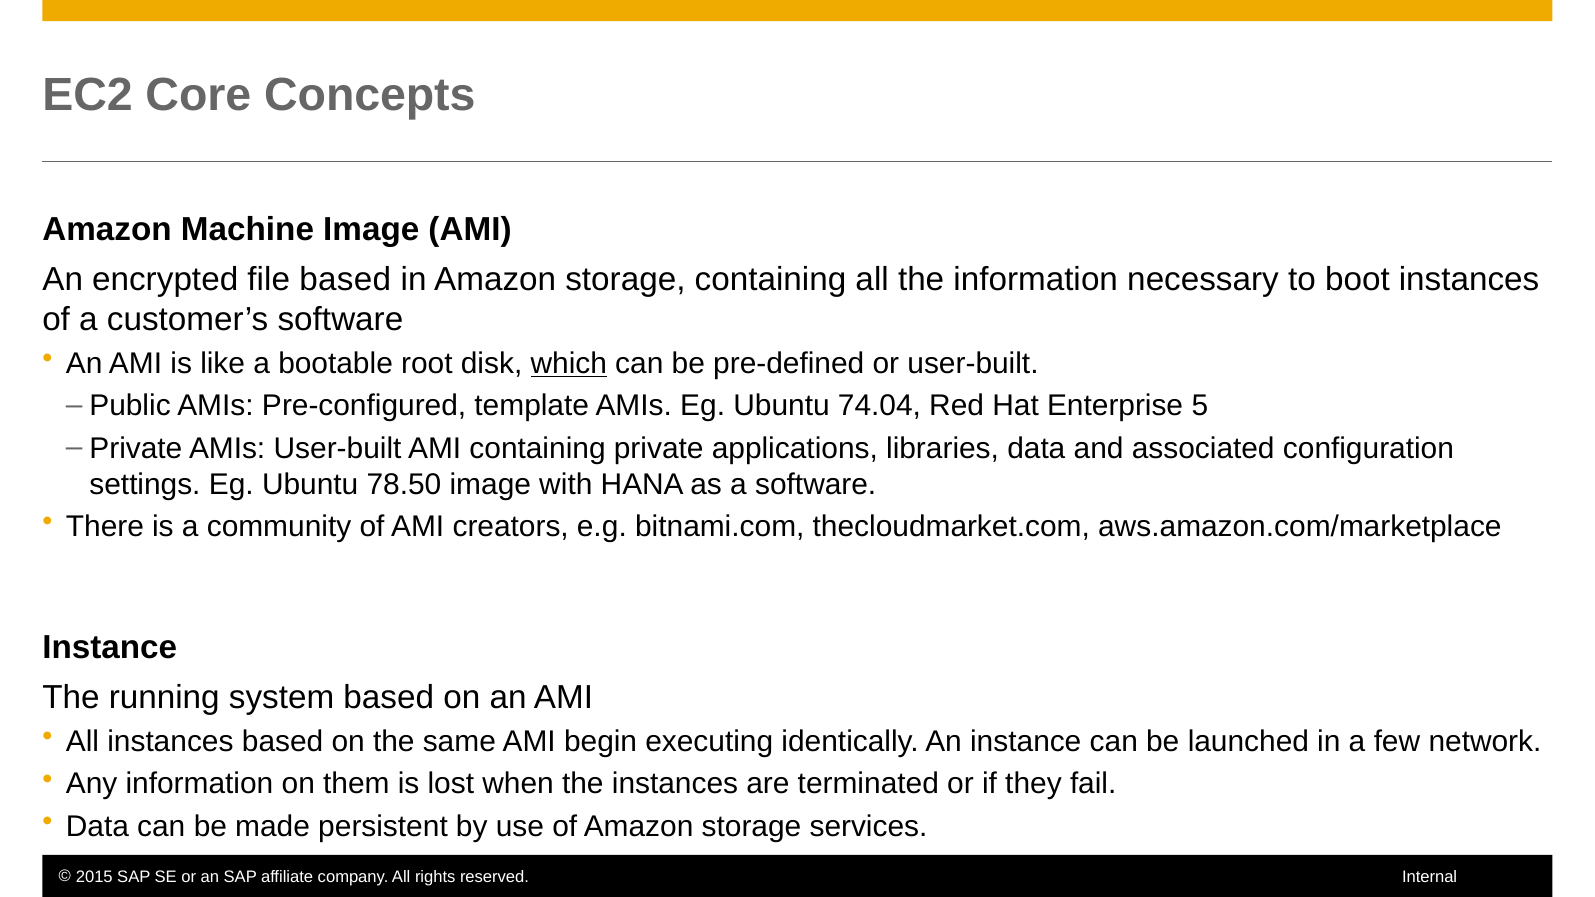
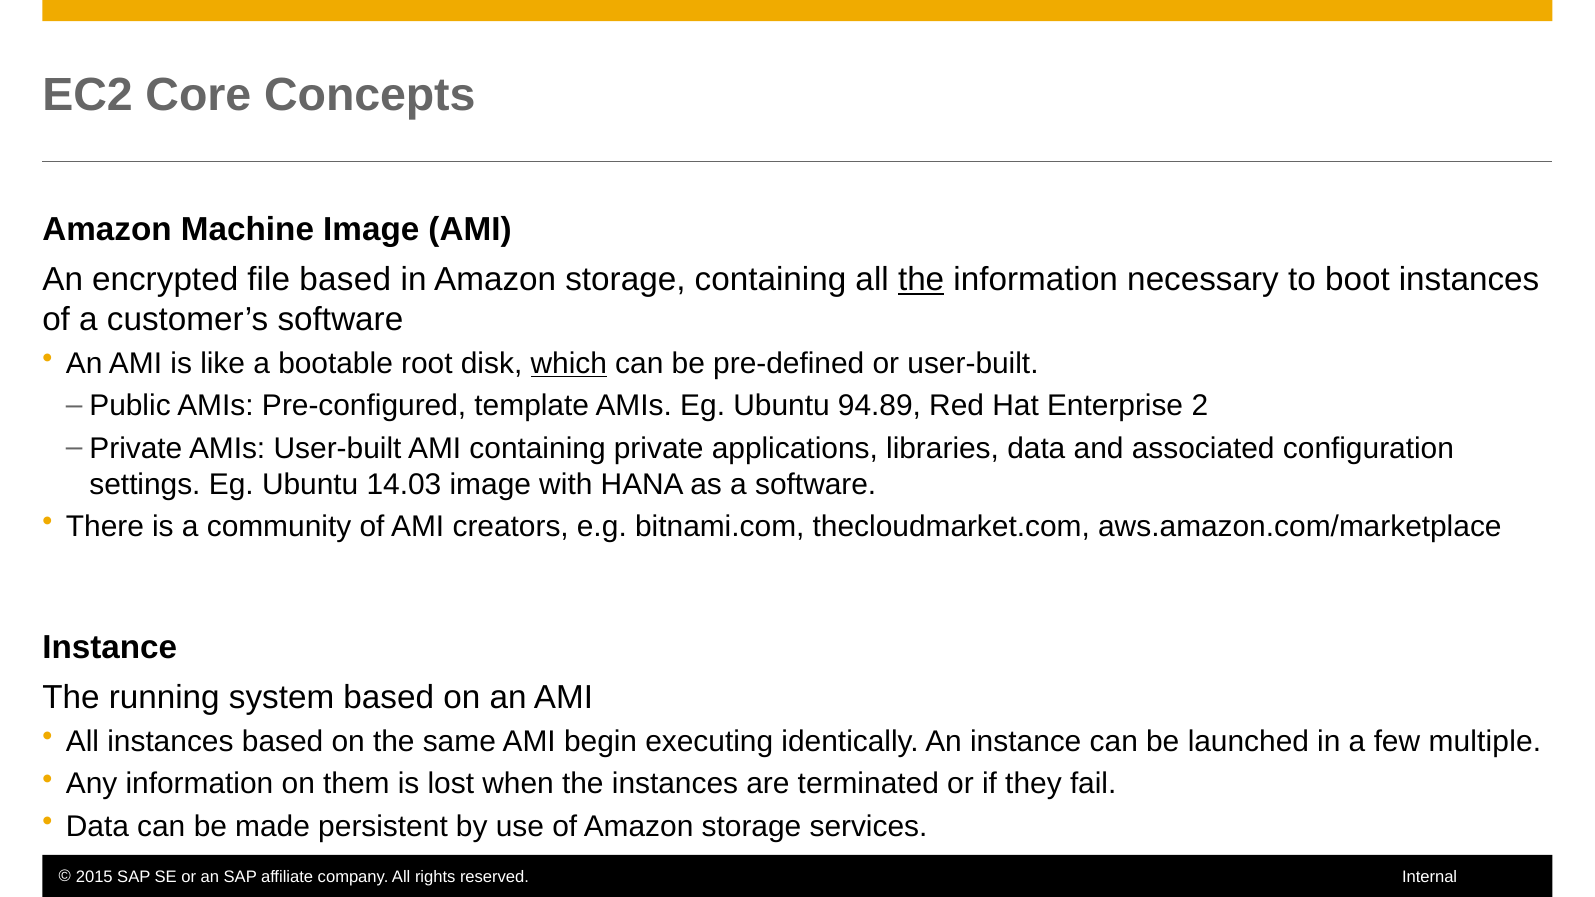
the underline: none -> present (921, 279)
74.04: 74.04 -> 94.89 (879, 406)
5: 5 -> 2 (1200, 406)
78.50: 78.50 -> 14.03 (404, 485)
network: network -> multiple (1485, 742)
